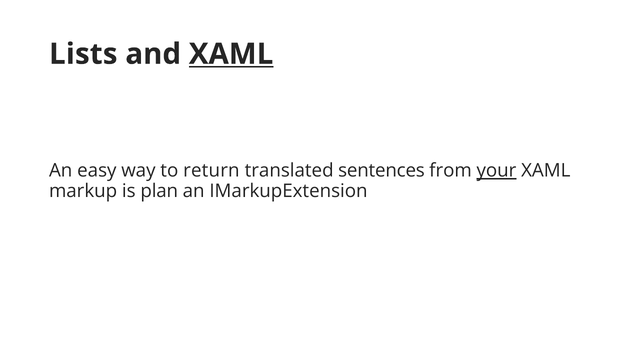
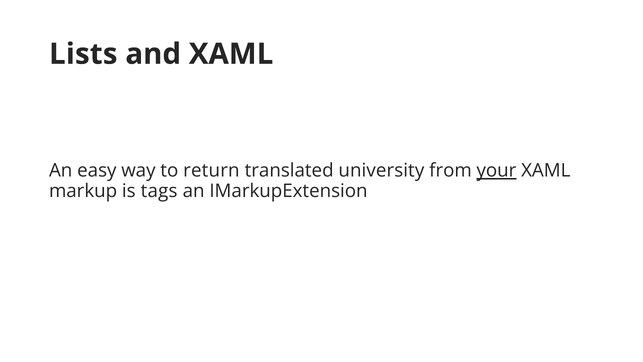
XAML underline: present -> none (231, 54)
sentences: sentences -> university (381, 171)
plan: plan -> tags (159, 191)
